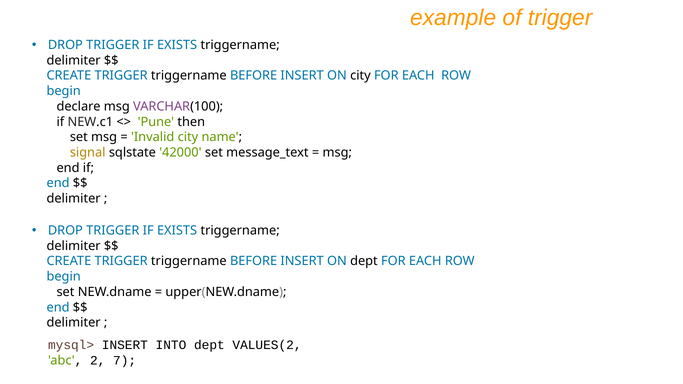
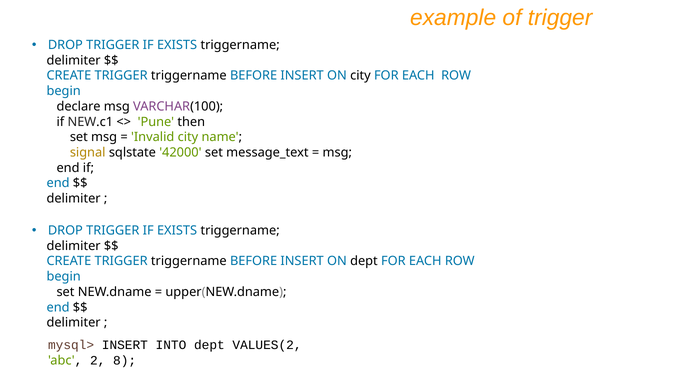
7: 7 -> 8 (125, 361)
